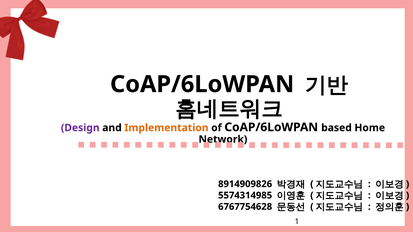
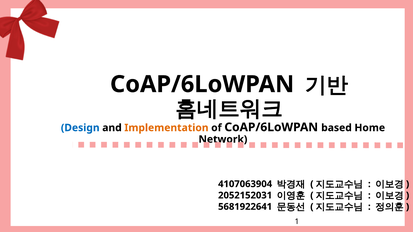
Design colour: purple -> blue (80, 128)
8914909826: 8914909826 -> 4107063904 (245, 184)
5574314985: 5574314985 -> 2052152031 (245, 196)
6767754628: 6767754628 -> 5681922641 (245, 207)
